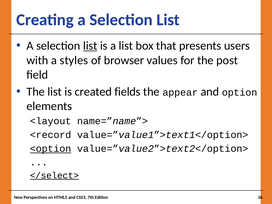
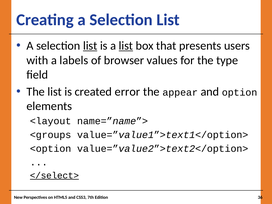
list underline: none -> present (126, 46)
styles: styles -> labels (74, 60)
post: post -> type (227, 60)
fields: fields -> error (127, 92)
<record: <record -> <groups (51, 135)
<option underline: present -> none (51, 149)
